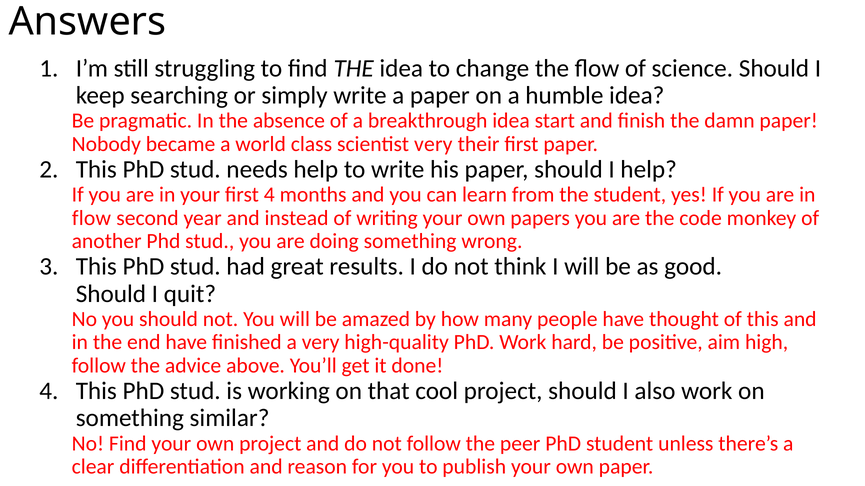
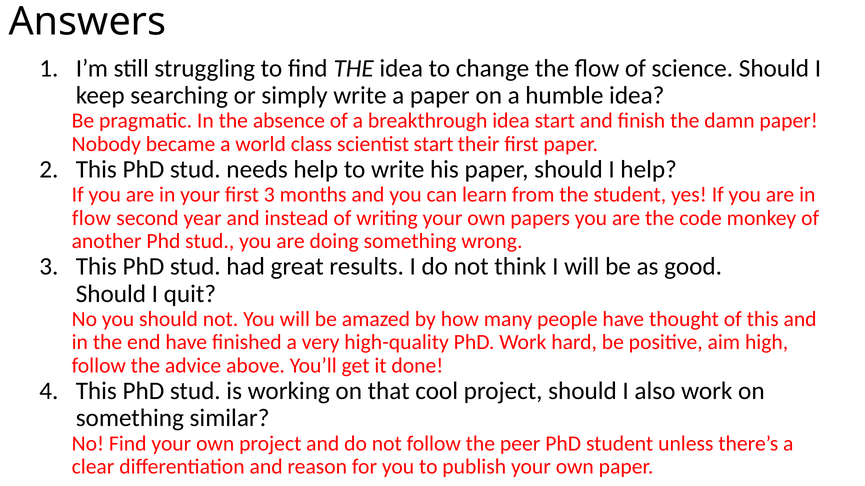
scientist very: very -> start (434, 144)
first 4: 4 -> 3 (269, 195)
